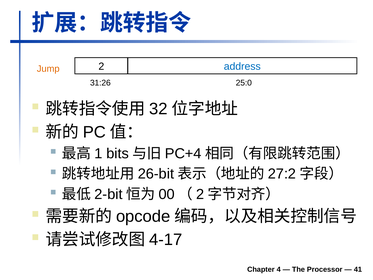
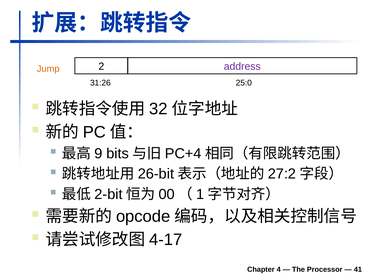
address colour: blue -> purple (242, 66)
1: 1 -> 9 (98, 153)
2: 2 -> 1 (200, 194)
